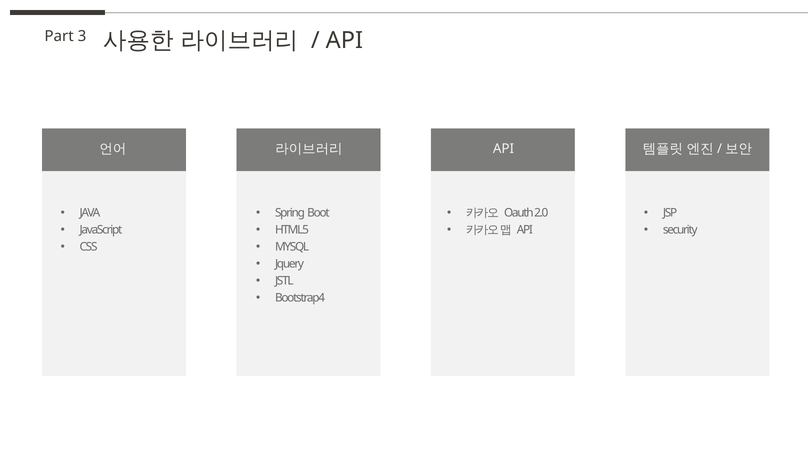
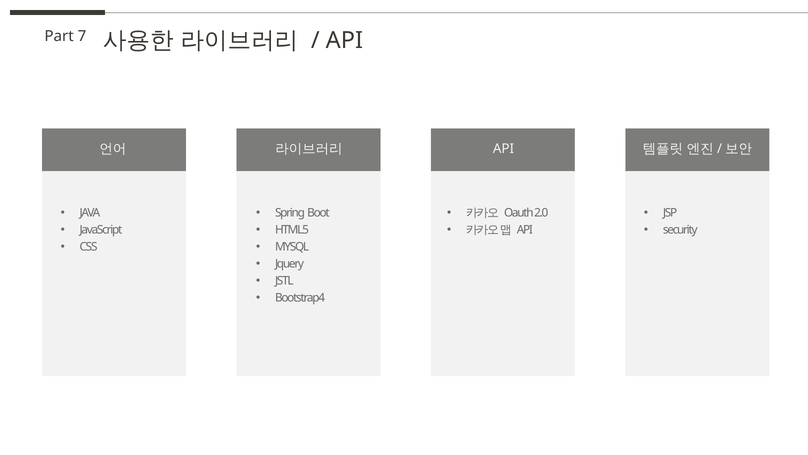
3: 3 -> 7 (82, 36)
